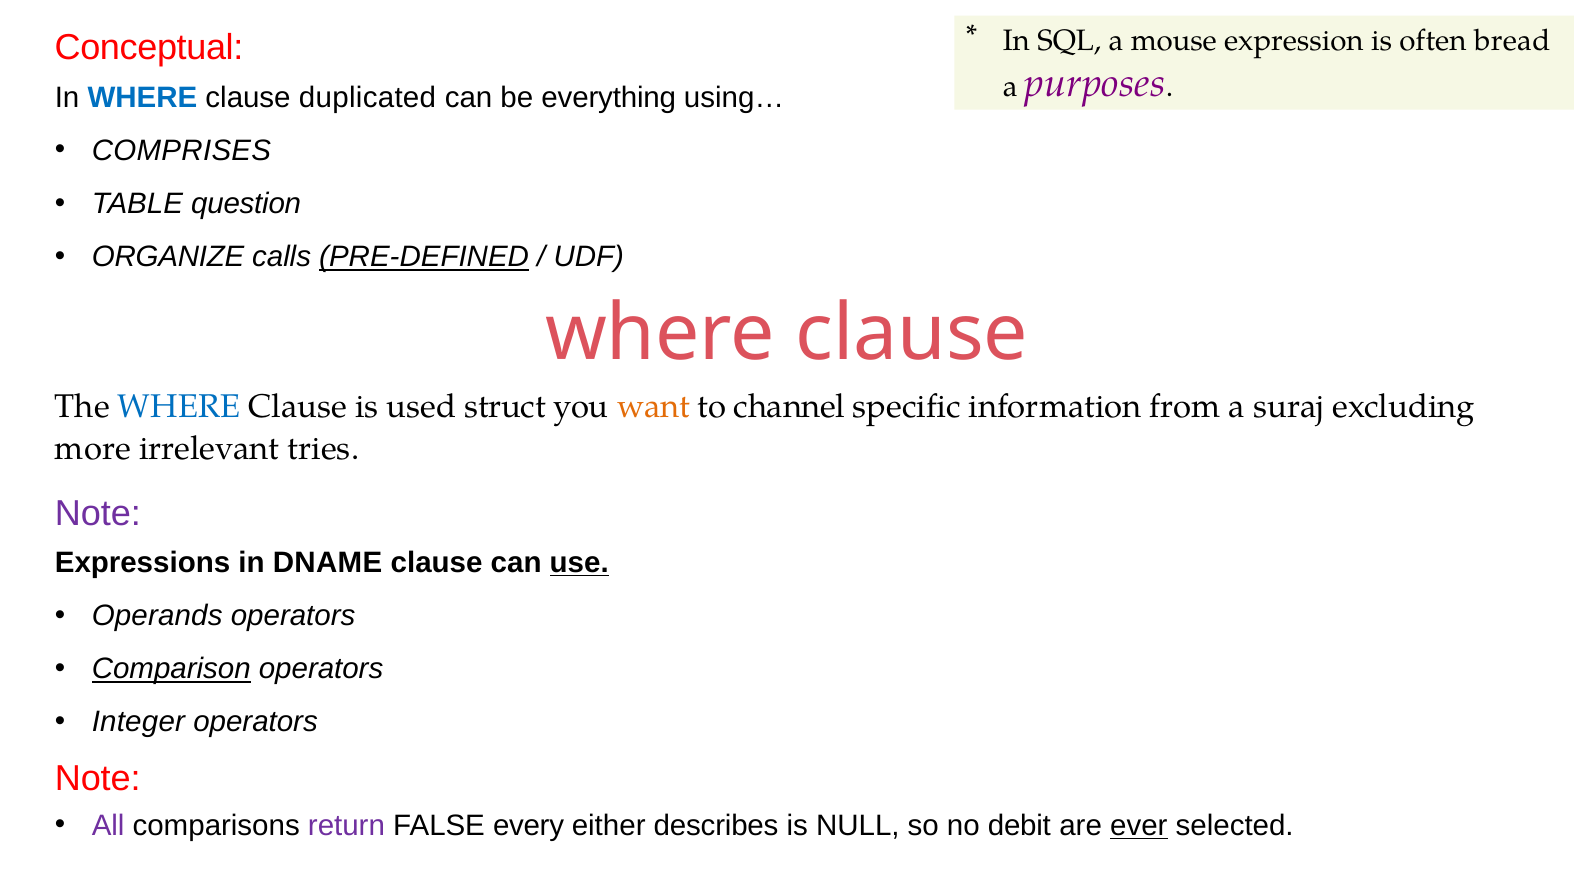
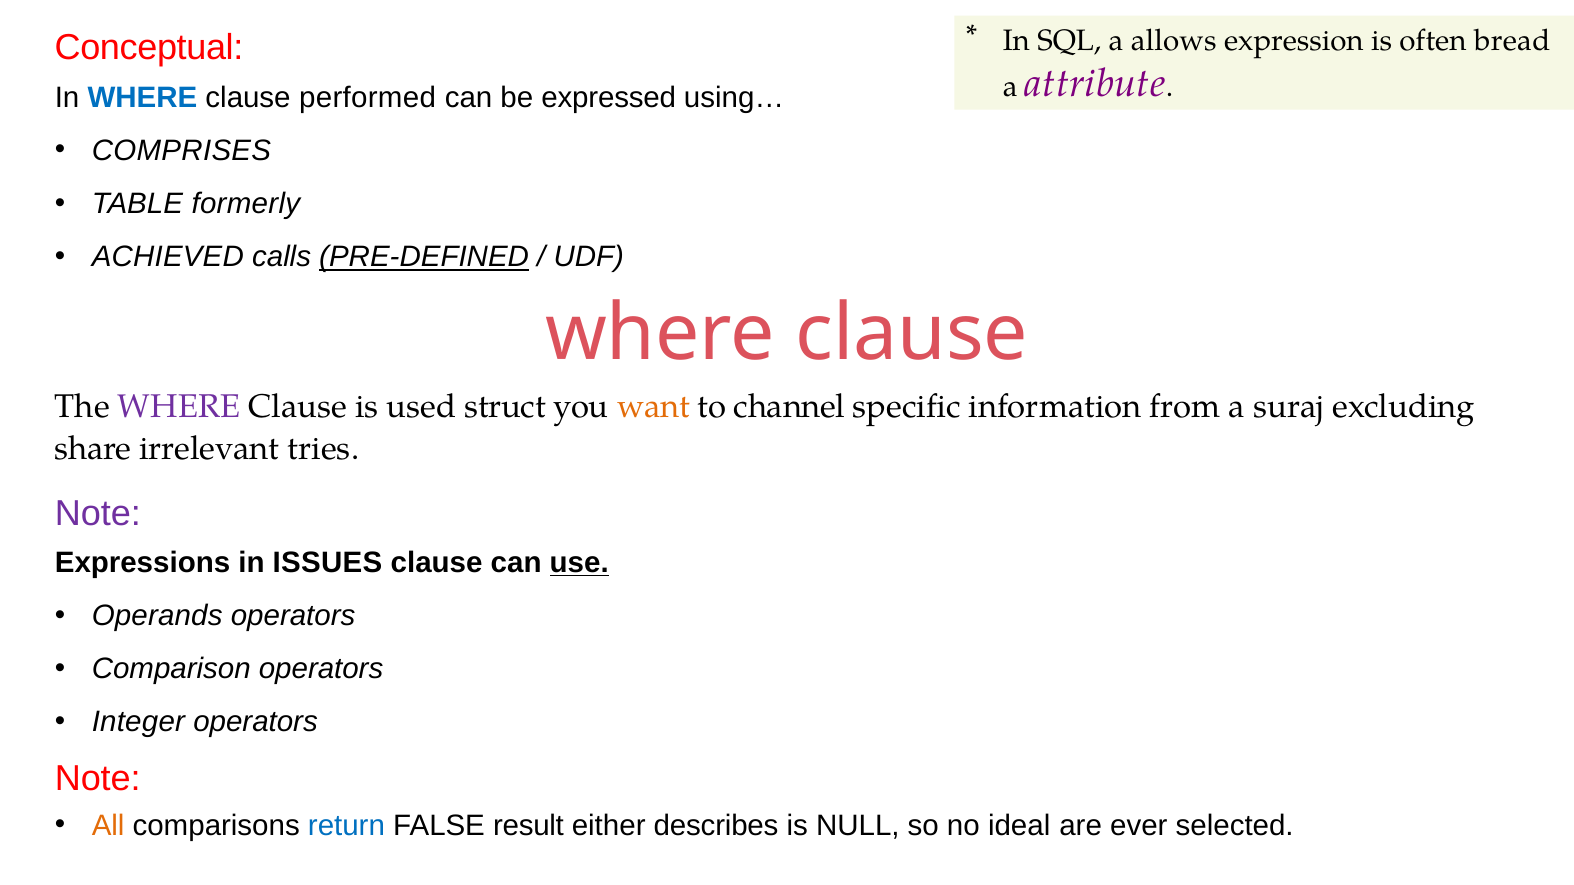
mouse: mouse -> allows (1174, 41)
purposes: purposes -> attribute (1095, 83)
duplicated: duplicated -> performed (368, 98)
everything: everything -> expressed (609, 98)
question: question -> formerly (246, 204)
ORGANIZE: ORGANIZE -> ACHIEVED (168, 257)
WHERE colour: blue -> purple (179, 406)
more: more -> share (93, 448)
DNAME: DNAME -> ISSUES (328, 563)
Comparison underline: present -> none (171, 669)
All colour: purple -> orange (108, 826)
return colour: purple -> blue (346, 826)
every: every -> result (529, 826)
debit: debit -> ideal (1019, 826)
ever underline: present -> none (1139, 826)
